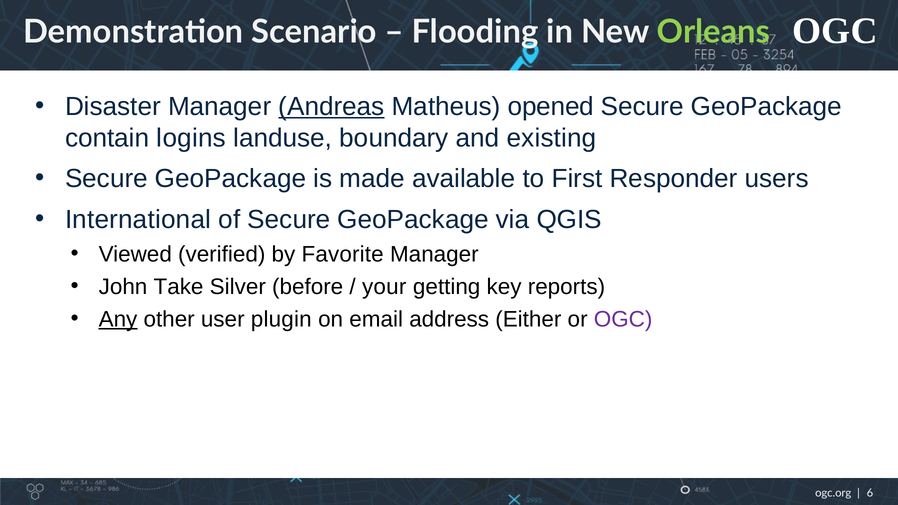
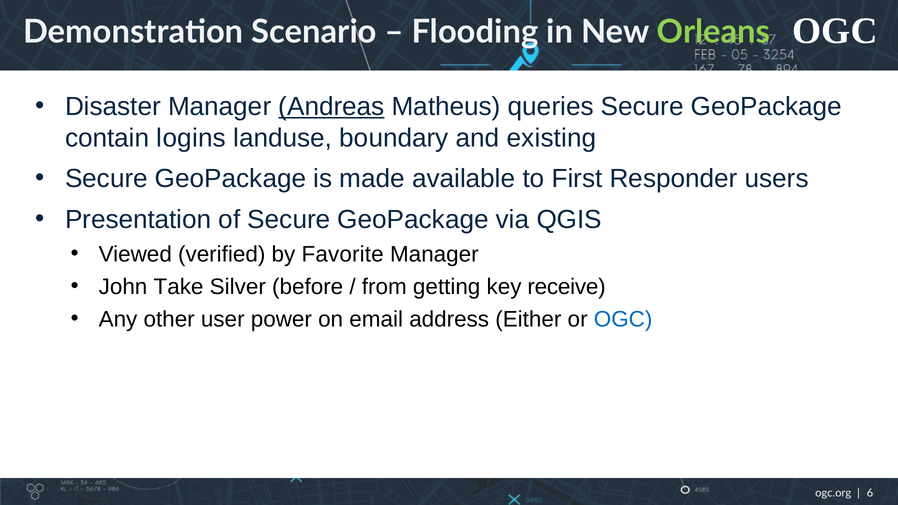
opened: opened -> queries (551, 107)
International: International -> Presentation (138, 220)
your: your -> from (384, 287)
reports: reports -> receive (567, 287)
Any underline: present -> none (118, 319)
plugin: plugin -> power (281, 319)
OGC colour: purple -> blue (623, 319)
